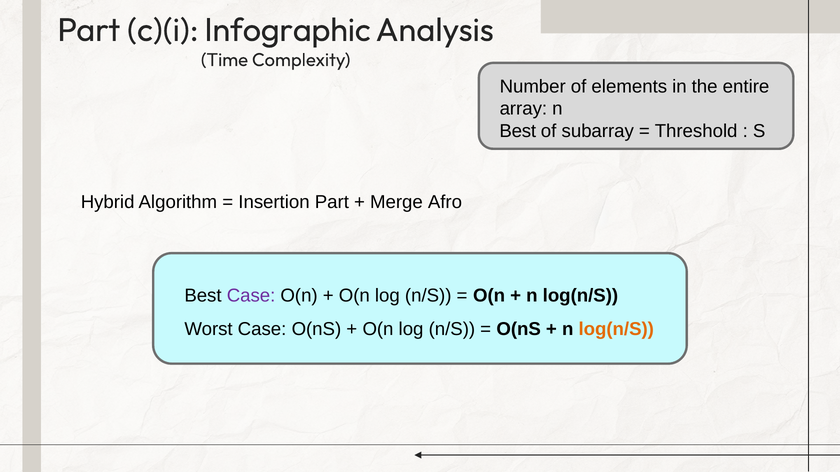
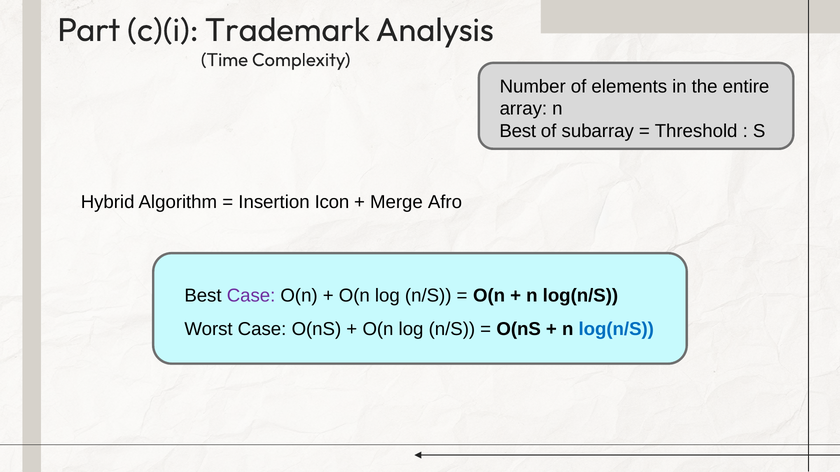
Infographic: Infographic -> Trademark (287, 30)
Insertion Part: Part -> Icon (332, 202)
log(n/S colour: orange -> blue (616, 329)
